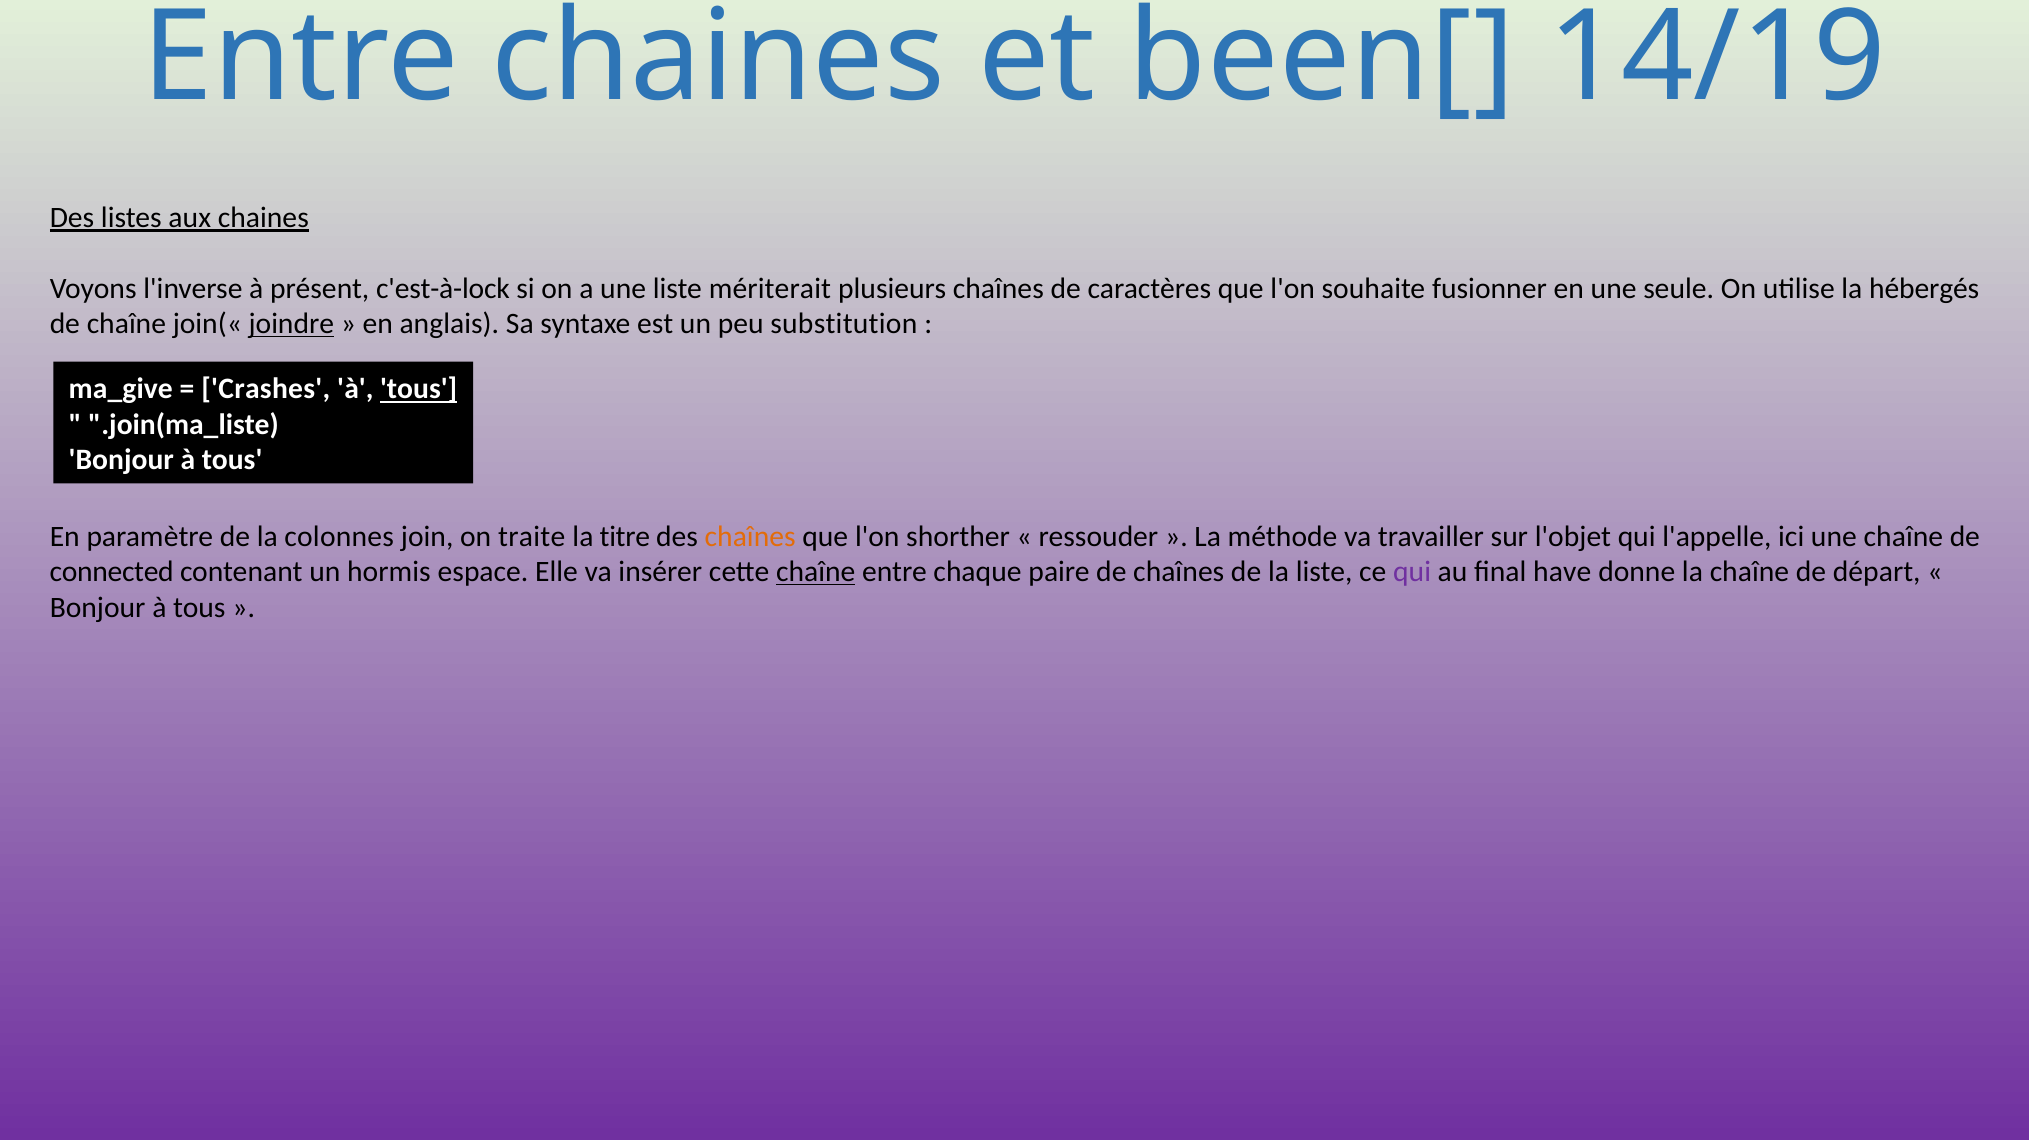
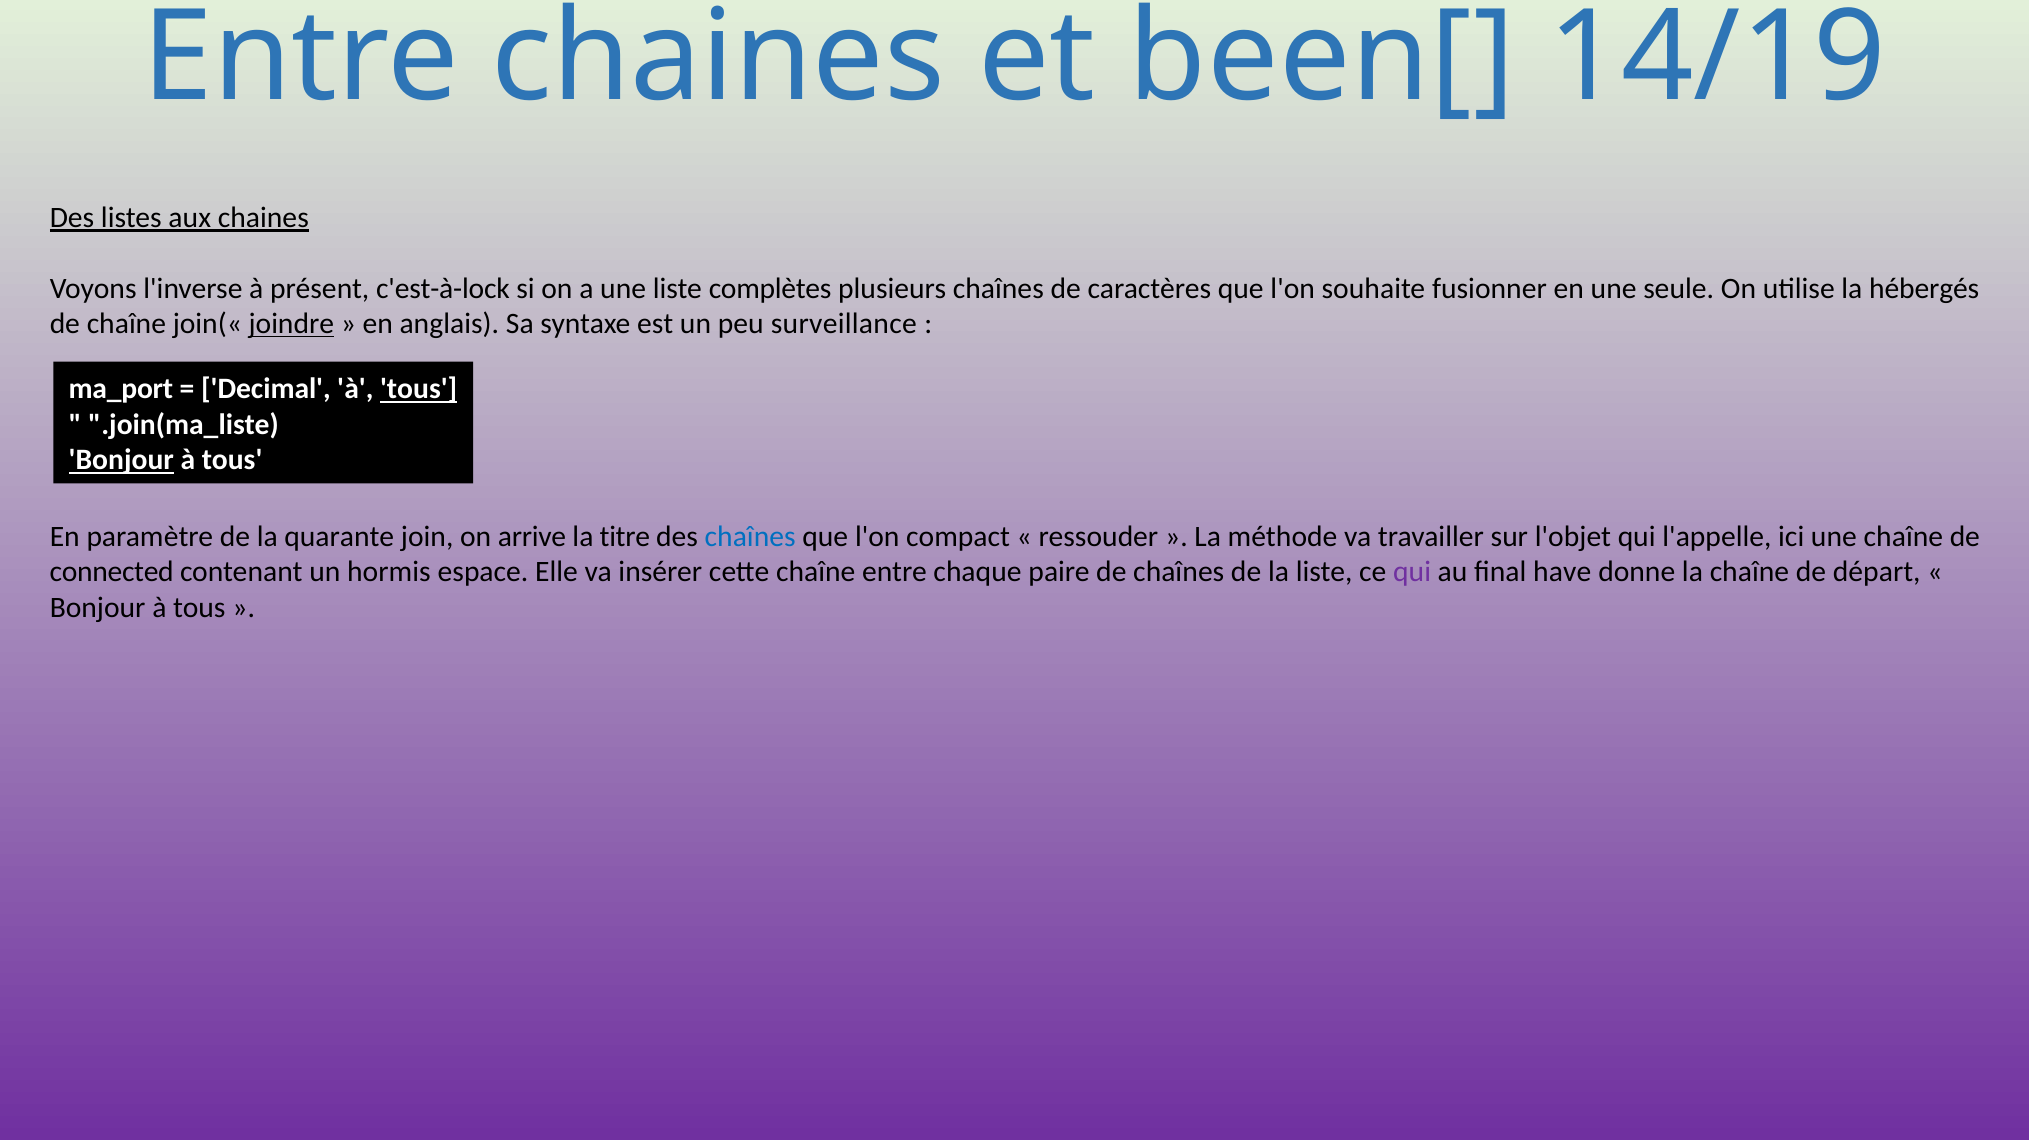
mériterait: mériterait -> complètes (770, 288)
substitution: substitution -> surveillance (844, 324)
ma_give: ma_give -> ma_port (121, 389)
Crashes: Crashes -> Decimal (266, 389)
Bonjour underline: none -> present (121, 460)
colonnes: colonnes -> quarante (339, 537)
traite: traite -> arrive (532, 537)
chaînes colour: orange -> blue (750, 537)
shorther: shorther -> compact (958, 537)
chaîne underline: present -> none (816, 572)
